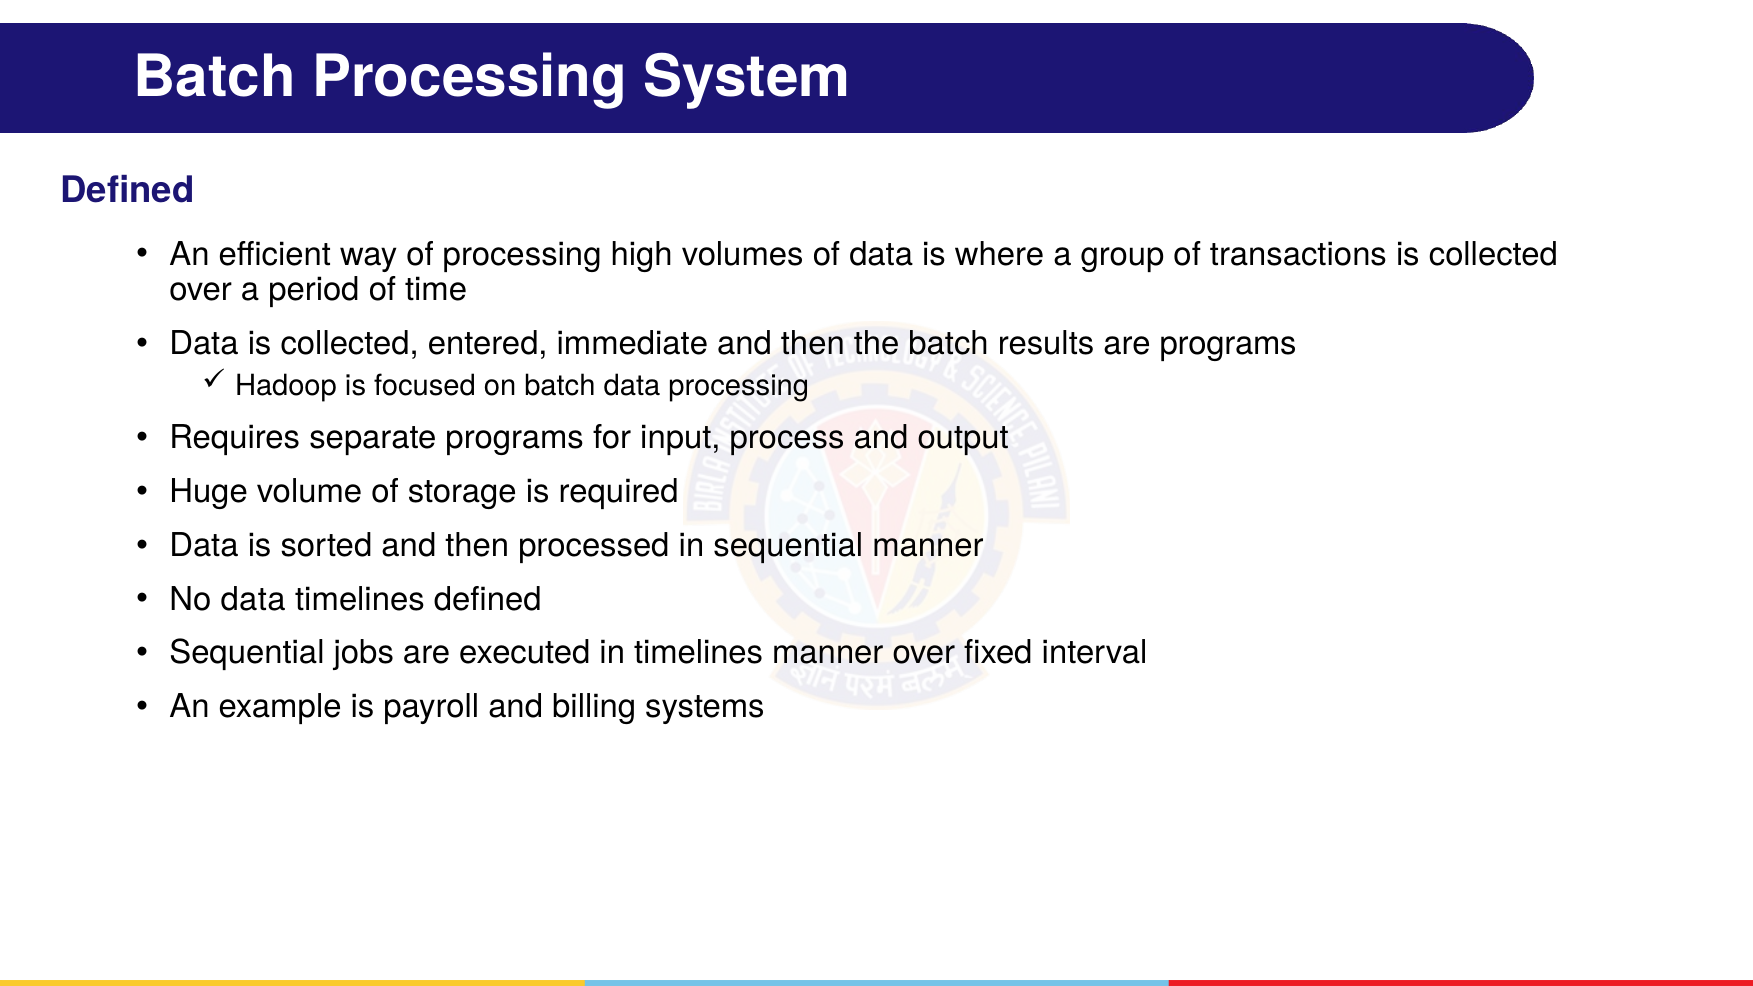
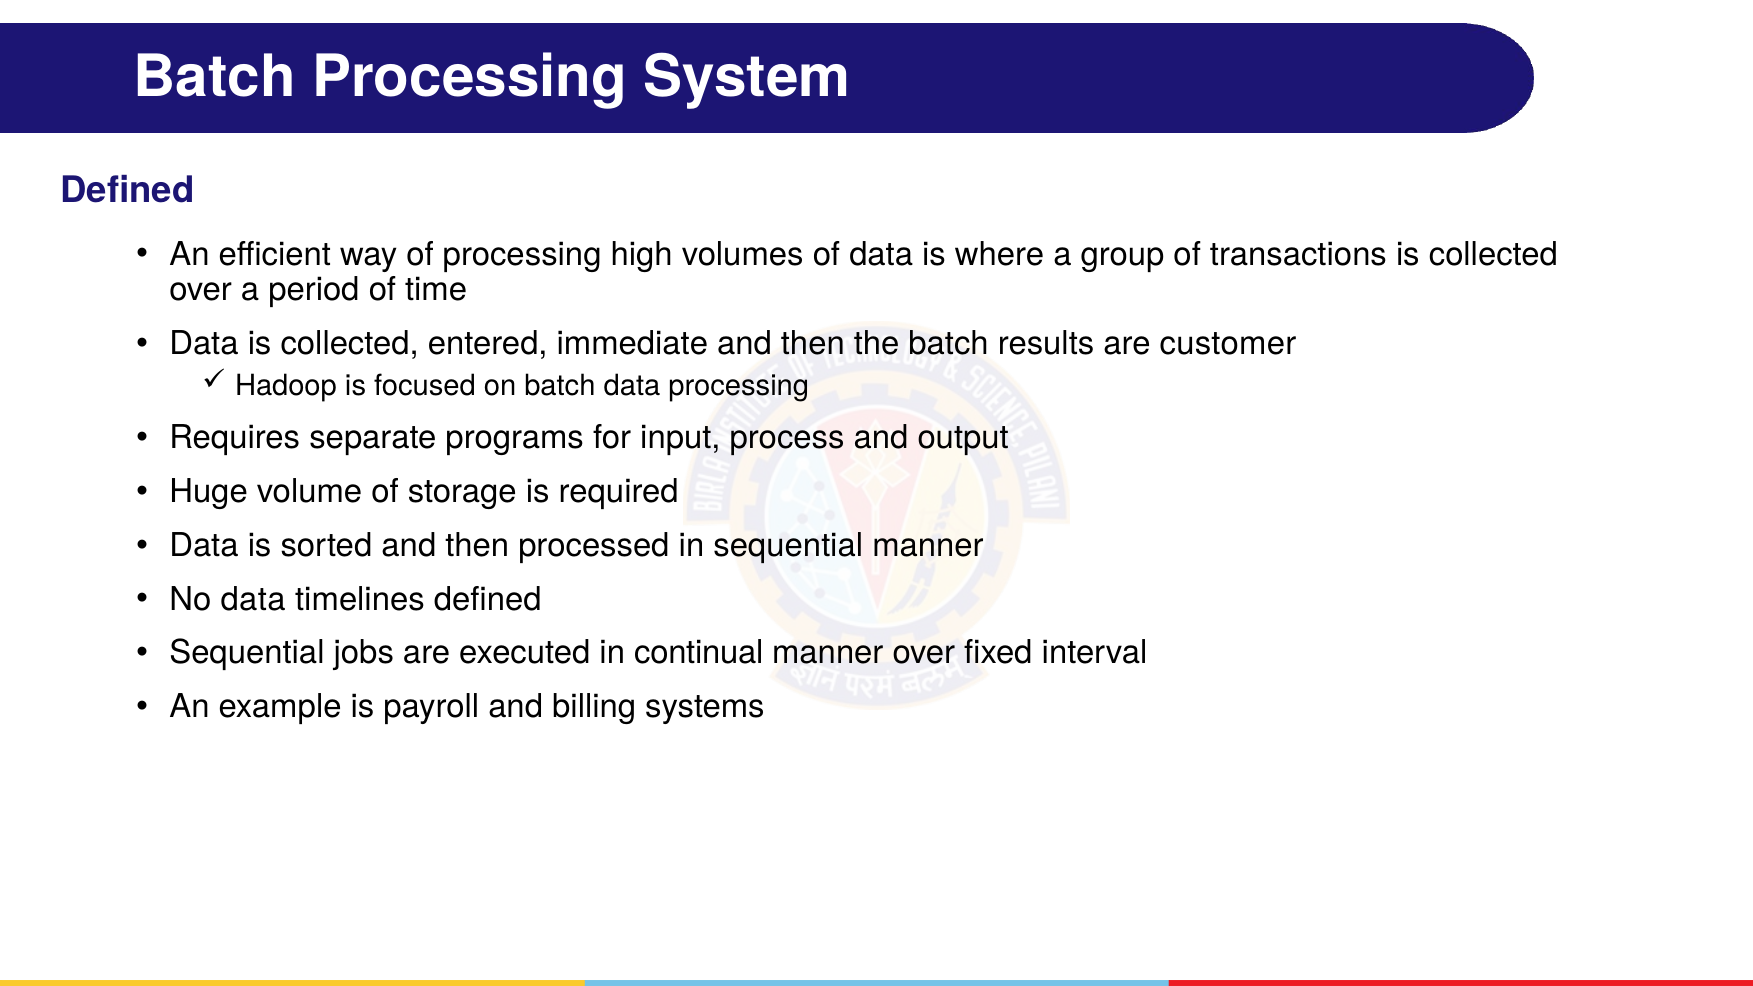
are programs: programs -> customer (1228, 344)
in timelines: timelines -> continual (699, 653)
